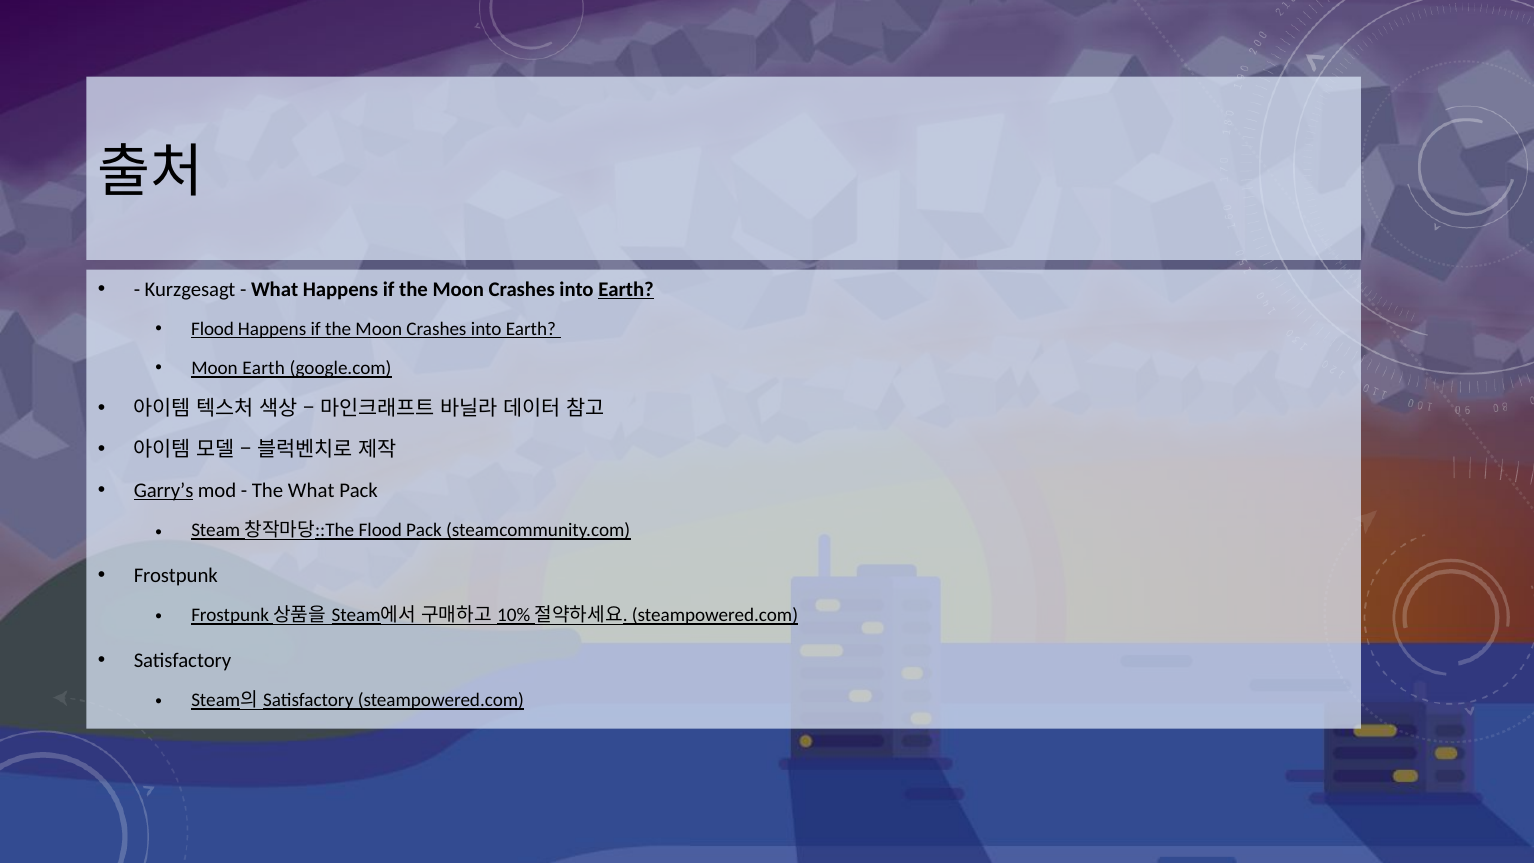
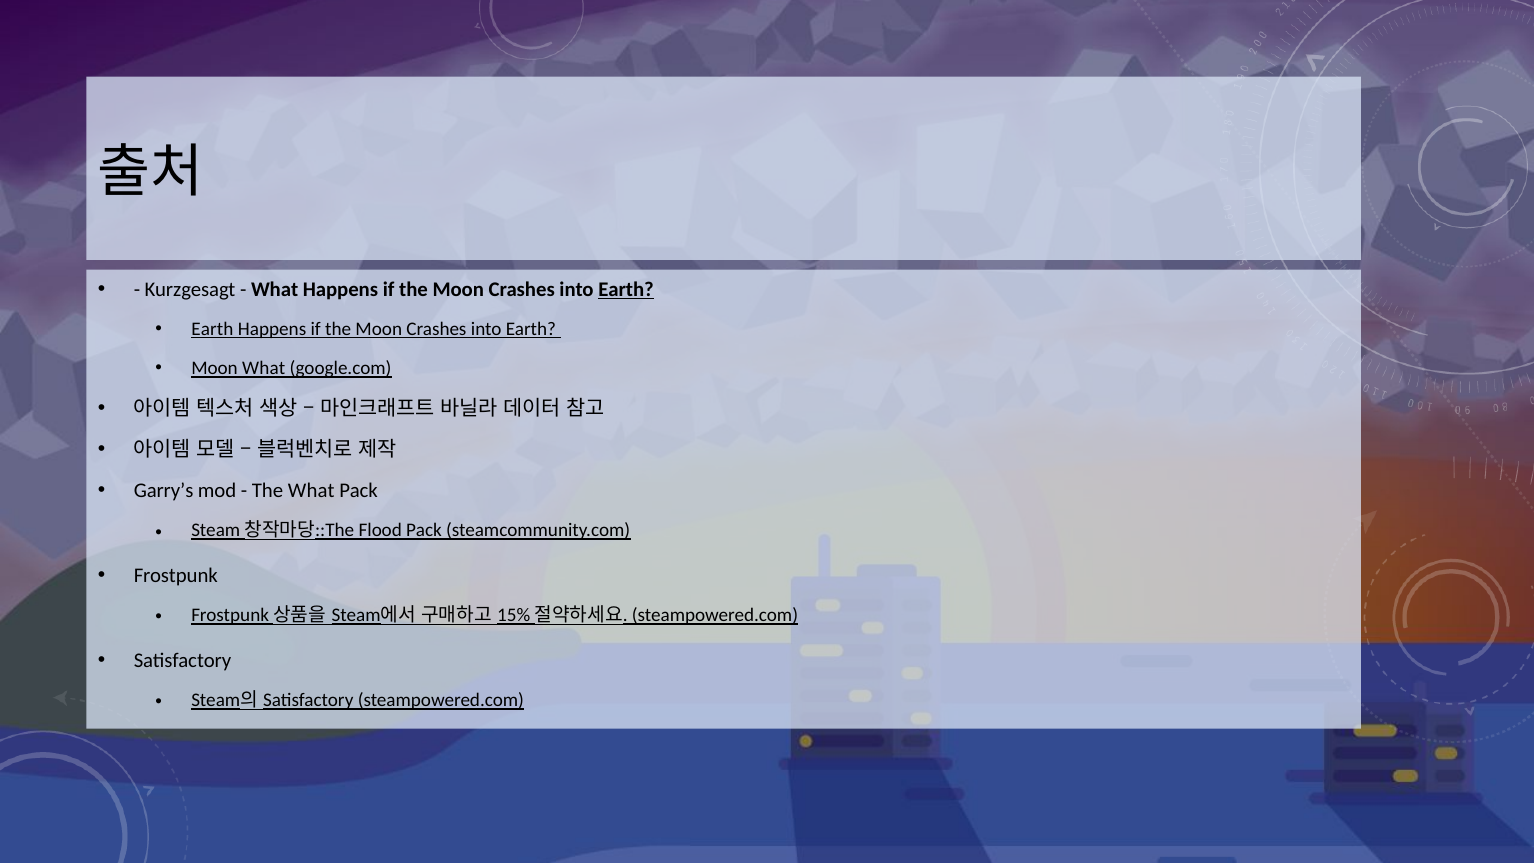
Flood: Flood -> Earth (212, 329)
Moon Earth: Earth -> What (264, 368)
Garry’s underline: present -> none (164, 491)
10%: 10% -> 15% (514, 615)
